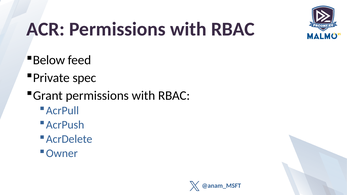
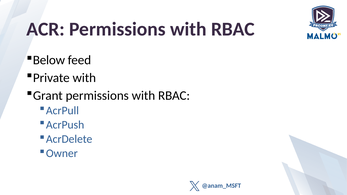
Private spec: spec -> with (84, 78)
